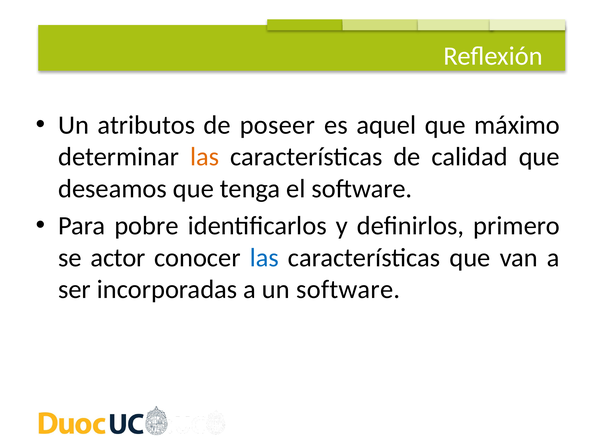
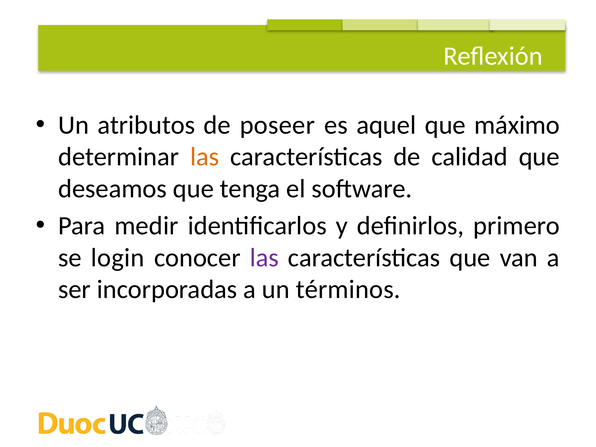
pobre: pobre -> medir (146, 226)
actor: actor -> login (118, 258)
las colour: blue -> purple (264, 258)
un software: software -> términos (348, 289)
